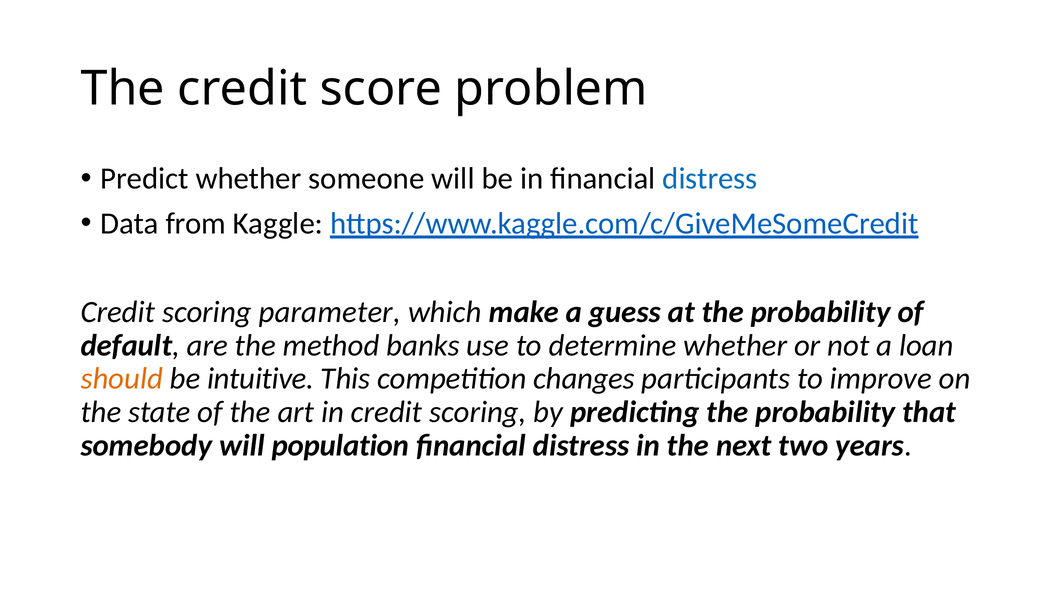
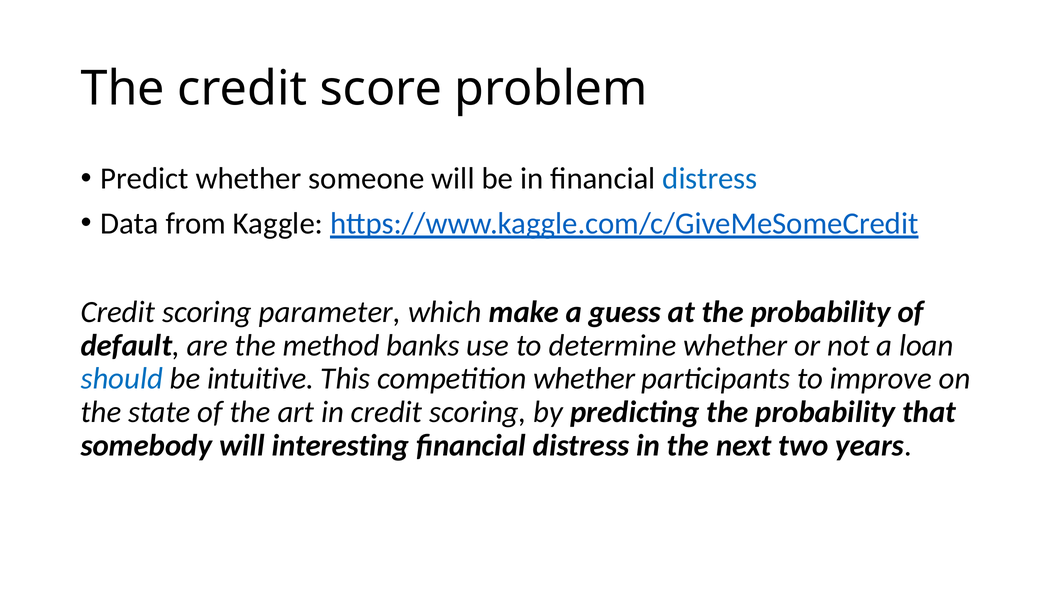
should colour: orange -> blue (122, 379)
competition changes: changes -> whether (584, 379)
population: population -> interesting (340, 445)
